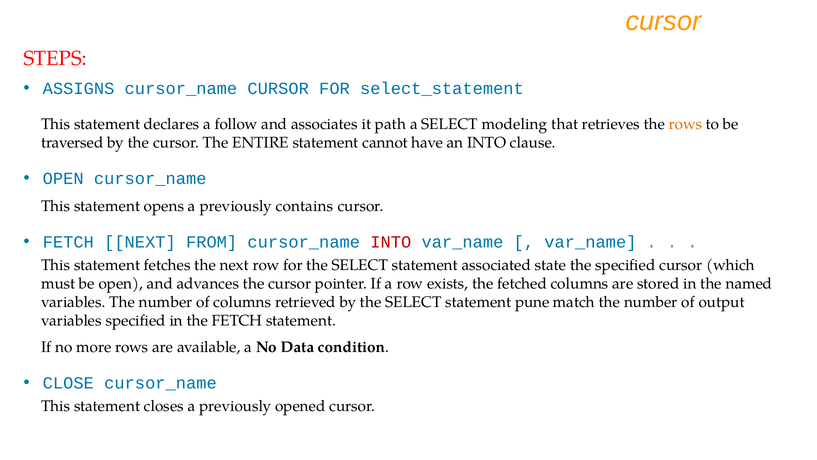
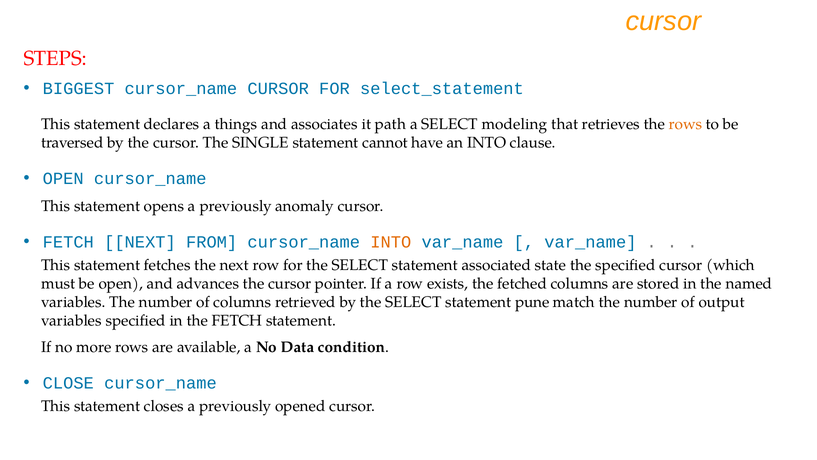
ASSIGNS: ASSIGNS -> BIGGEST (79, 89)
follow: follow -> things (236, 124)
ENTIRE: ENTIRE -> SINGLE (260, 143)
contains: contains -> anomaly (305, 206)
INTO colour: red -> orange (391, 242)
